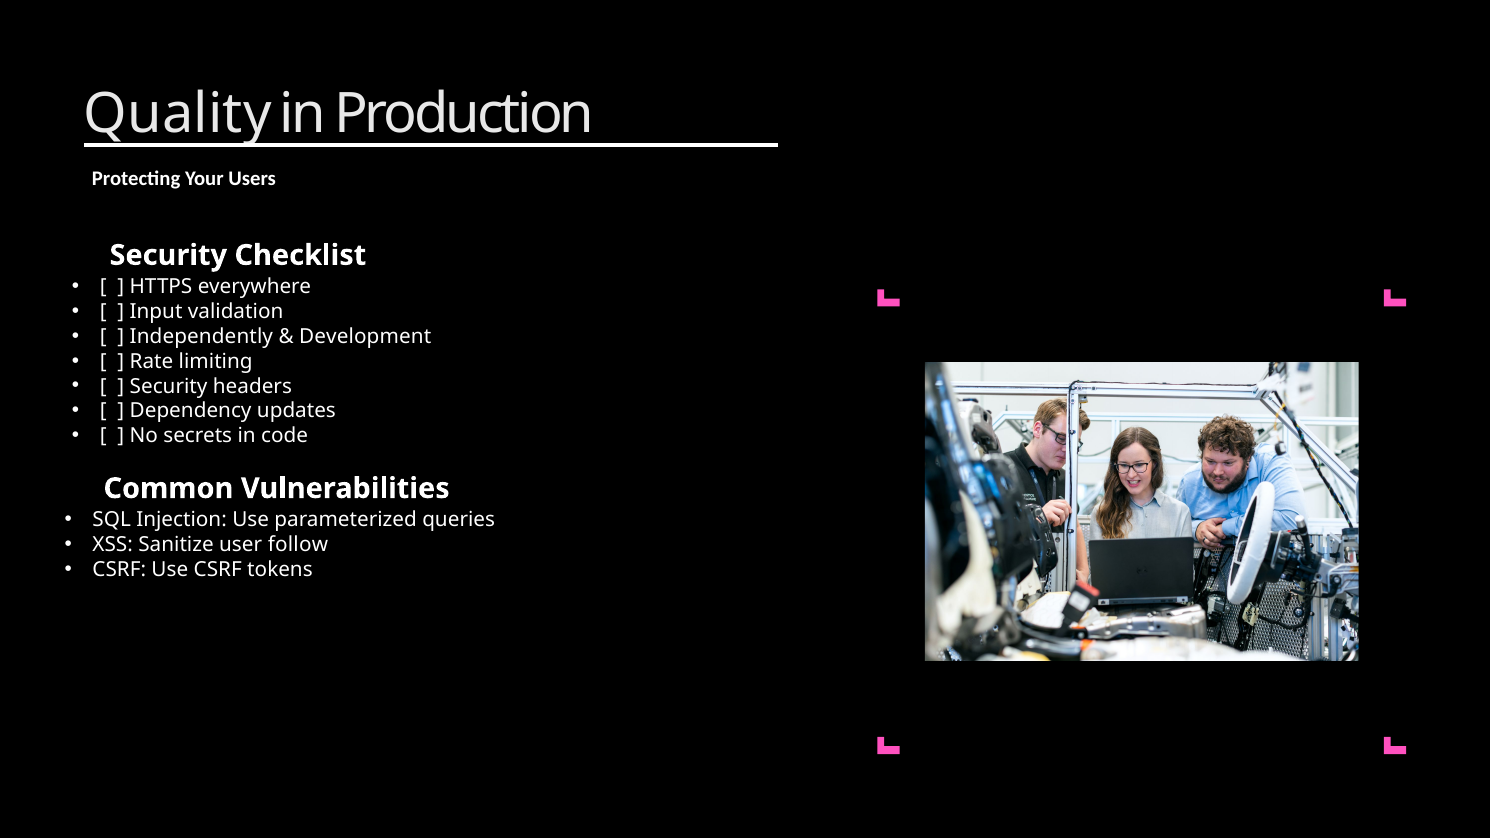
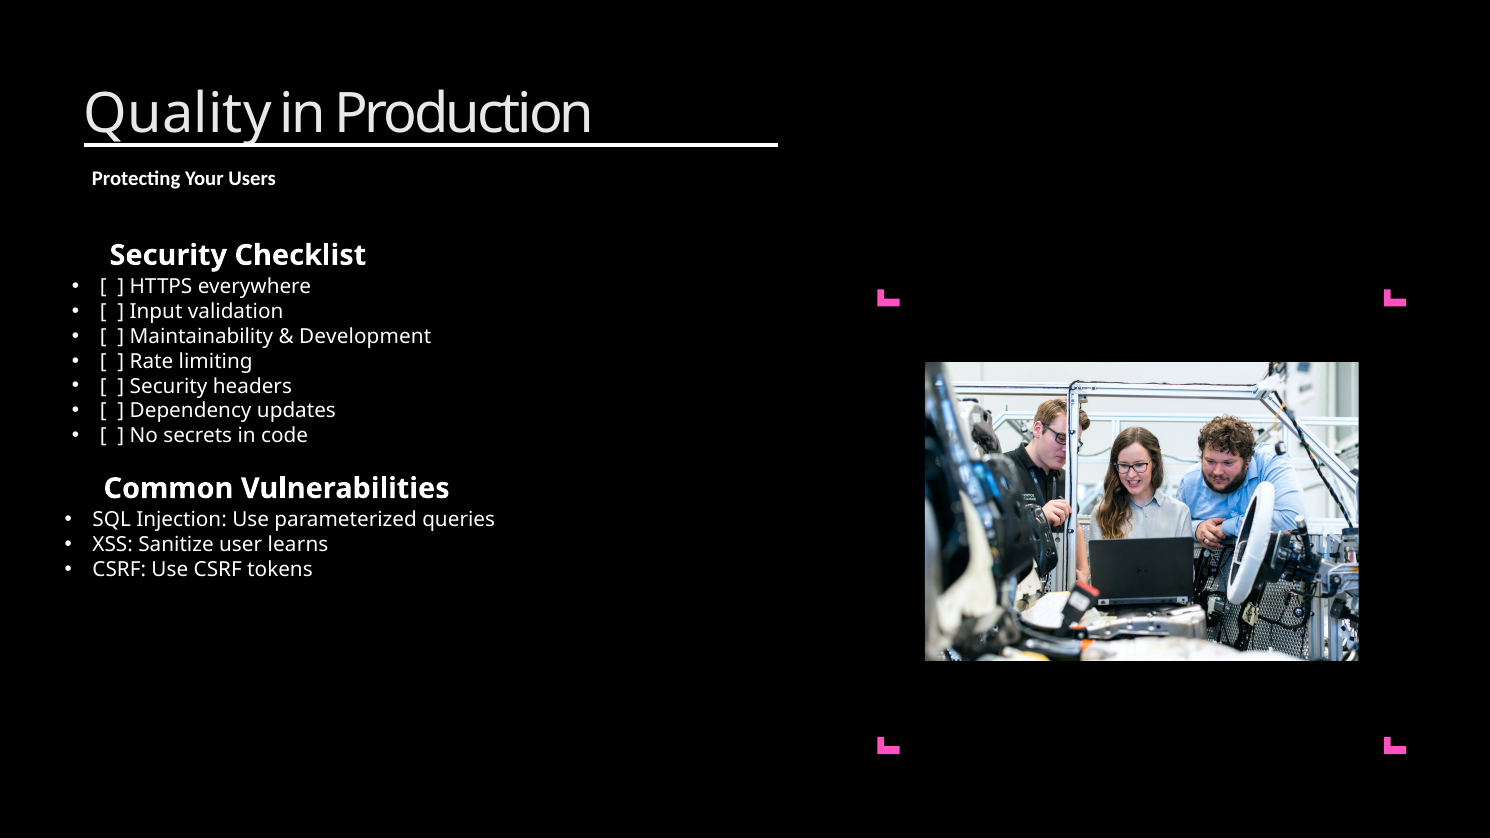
Independently: Independently -> Maintainability (201, 337)
follow: follow -> learns (298, 545)
